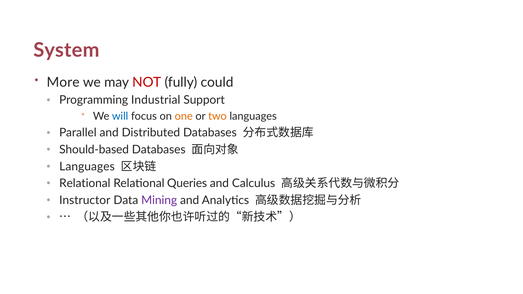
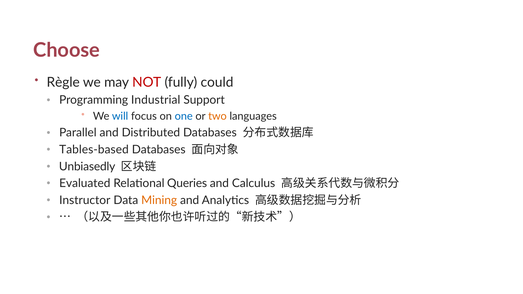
System: System -> Choose (67, 50)
More: More -> Règle (63, 82)
one colour: orange -> blue (184, 116)
Should-based: Should-based -> Tables-based (94, 150)
Languages: Languages -> Unbiasedly (87, 167)
Relational: Relational -> Evaluated (85, 183)
Mining colour: purple -> orange (159, 200)
